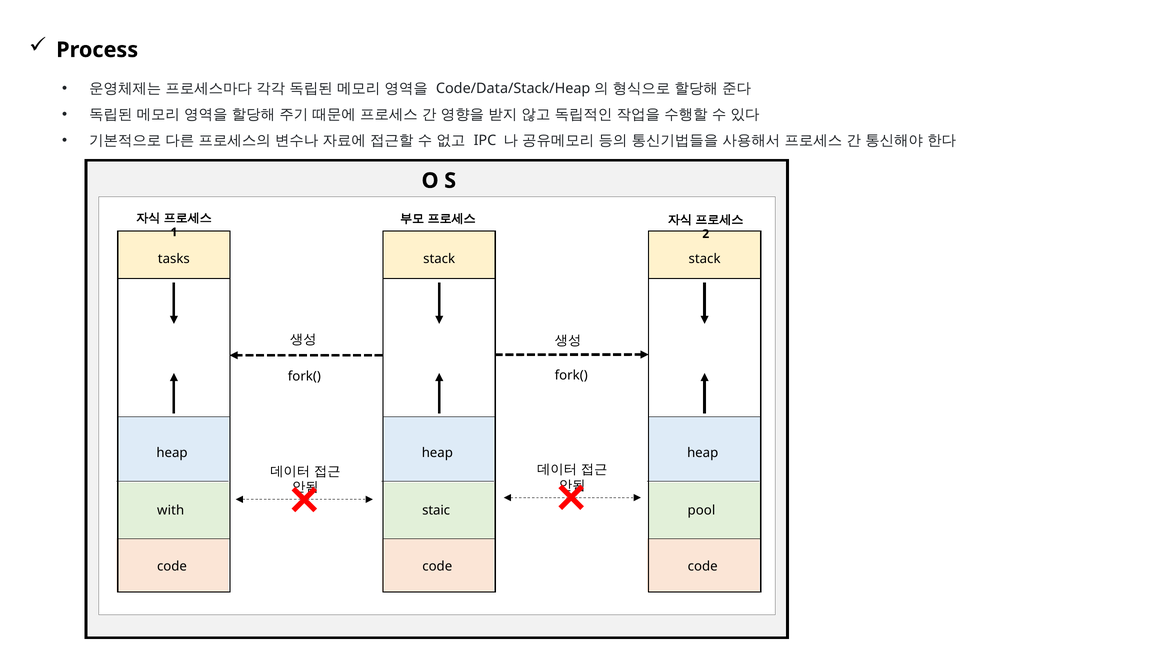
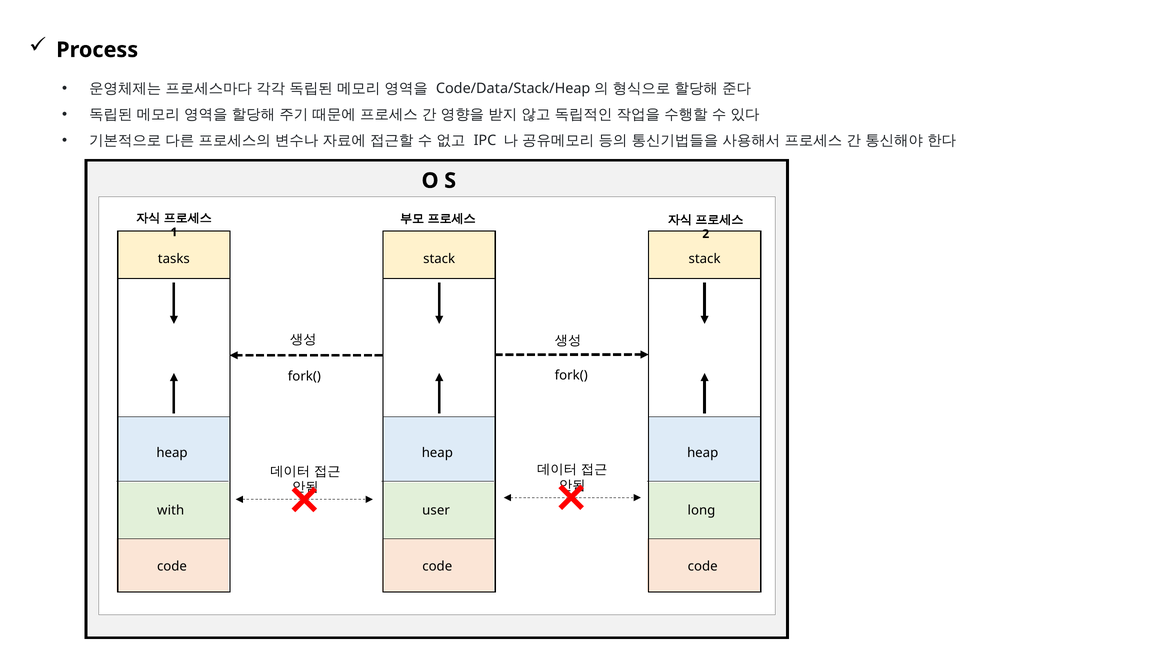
staic: staic -> user (436, 510)
pool: pool -> long (701, 510)
